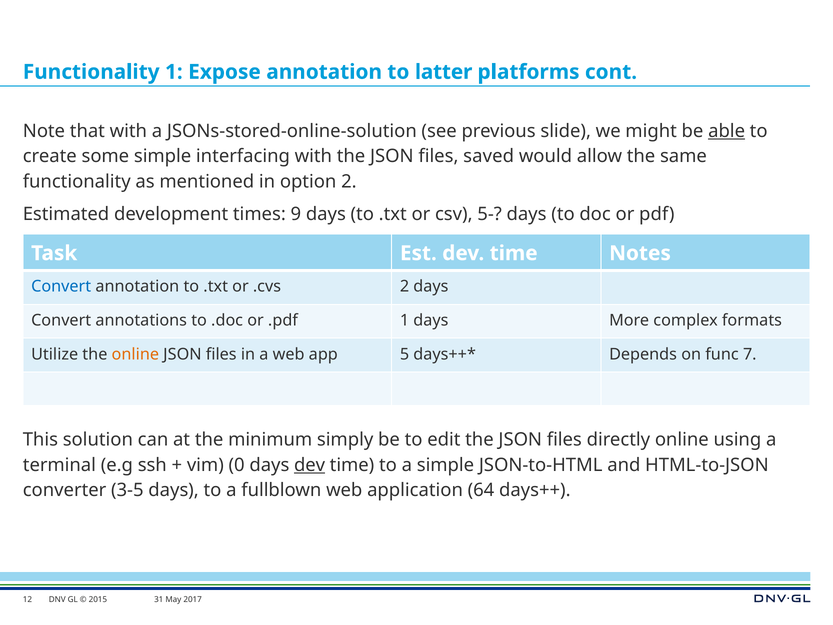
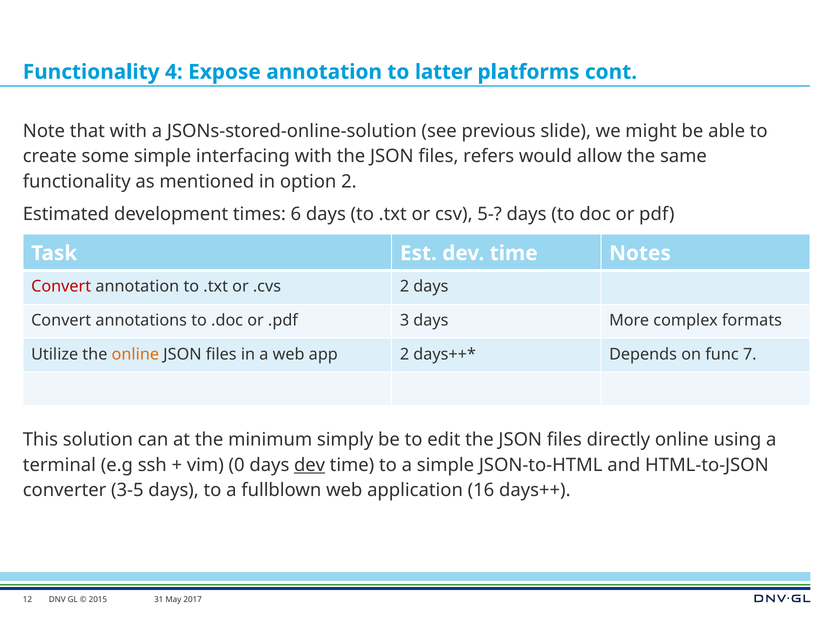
Functionality 1: 1 -> 4 (174, 72)
able underline: present -> none (727, 131)
saved: saved -> refers (489, 156)
9: 9 -> 6 (296, 214)
Convert colour: blue -> red (61, 287)
.pdf 1: 1 -> 3 (405, 320)
app 5: 5 -> 2 (405, 354)
64: 64 -> 16 (481, 490)
